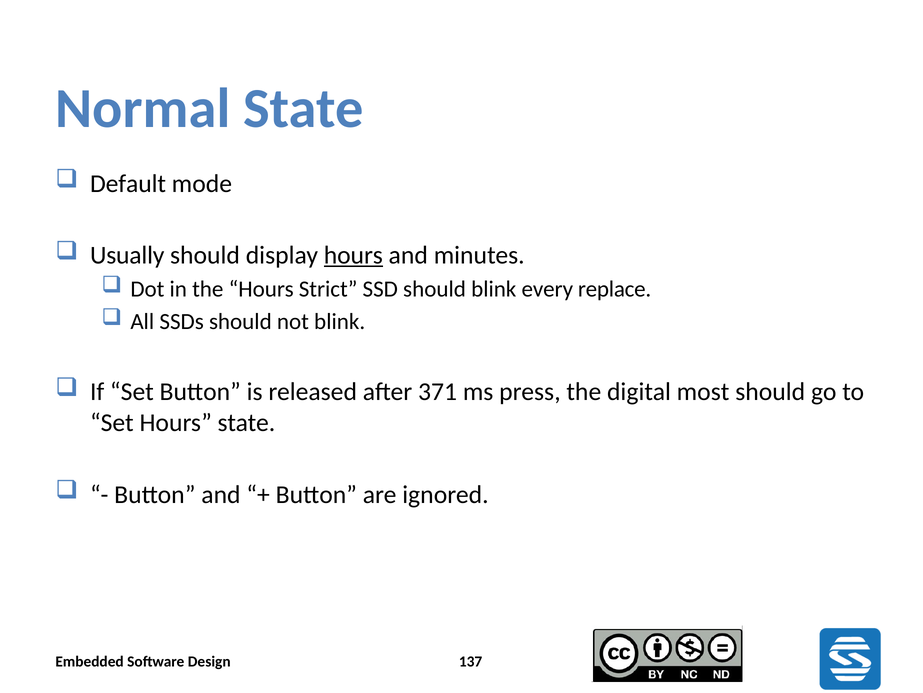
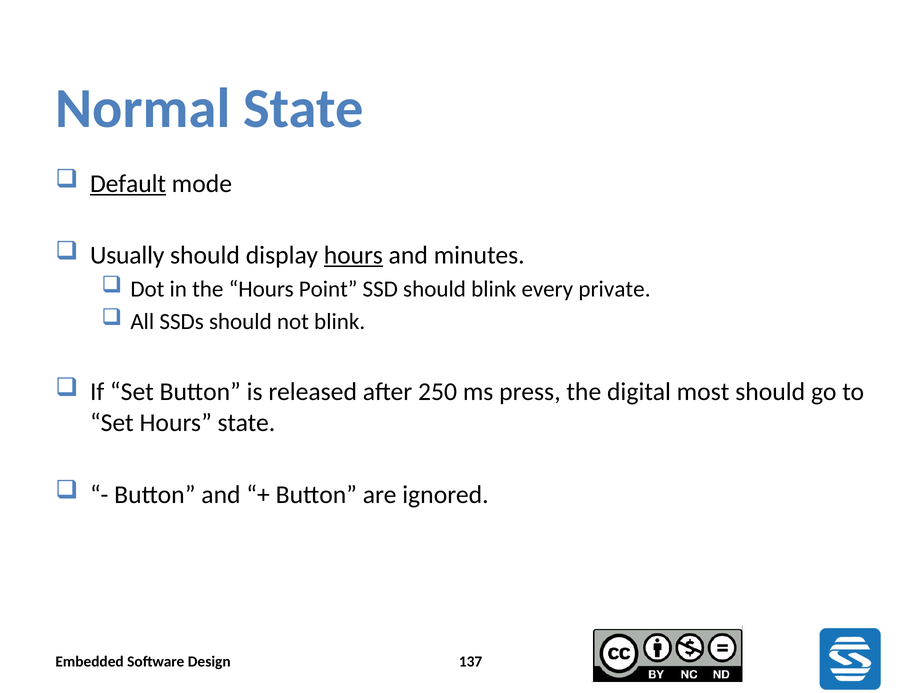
Default underline: none -> present (128, 183)
Strict: Strict -> Point (328, 289)
replace: replace -> private (614, 289)
371: 371 -> 250 (438, 392)
